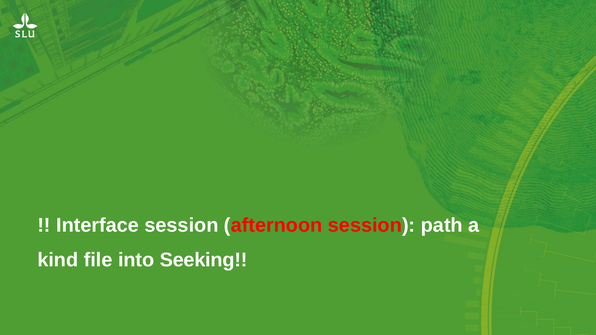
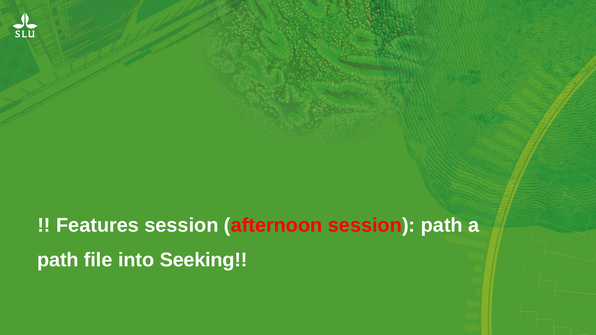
Interface: Interface -> Features (98, 225)
kind: kind -> path (58, 260)
